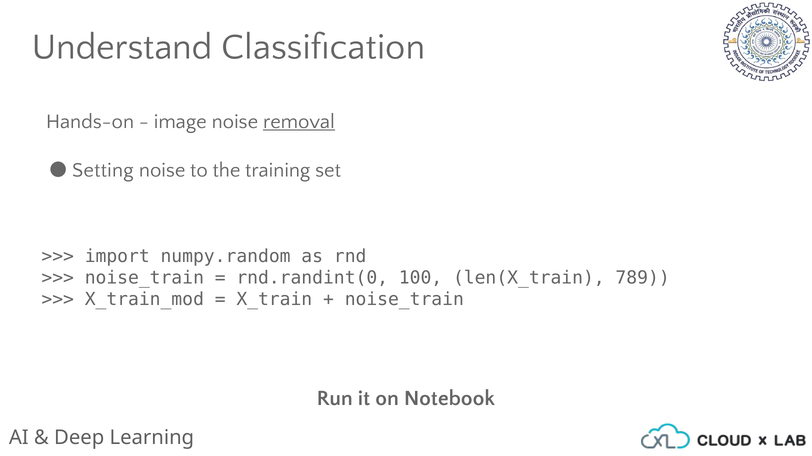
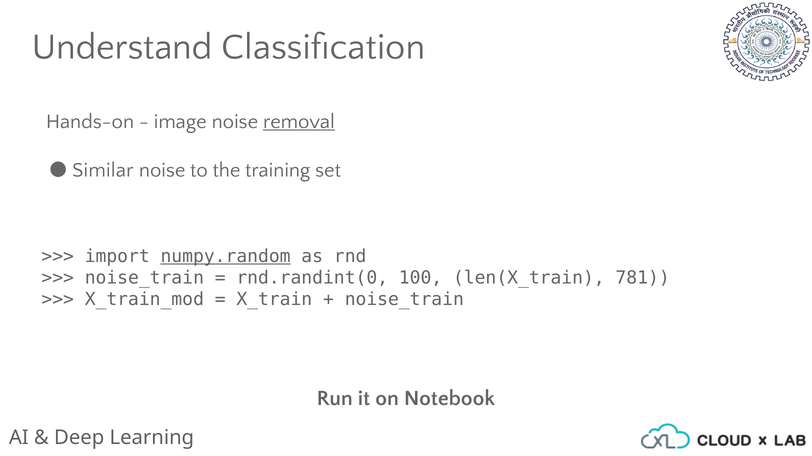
Setting: Setting -> Similar (103, 170)
numpy.random underline: none -> present (226, 257)
789: 789 -> 781 (643, 278)
